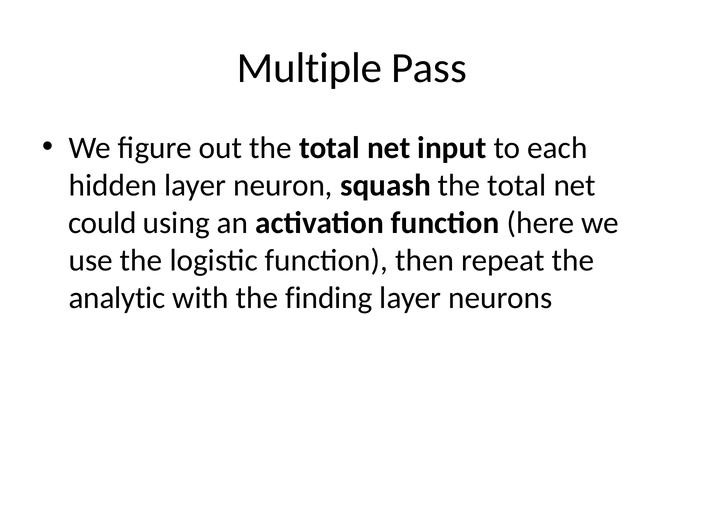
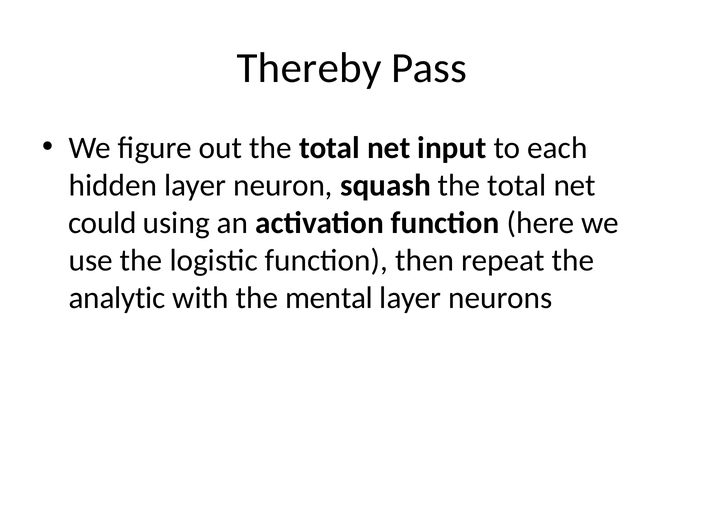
Multiple: Multiple -> Thereby (309, 68)
finding: finding -> mental (329, 298)
